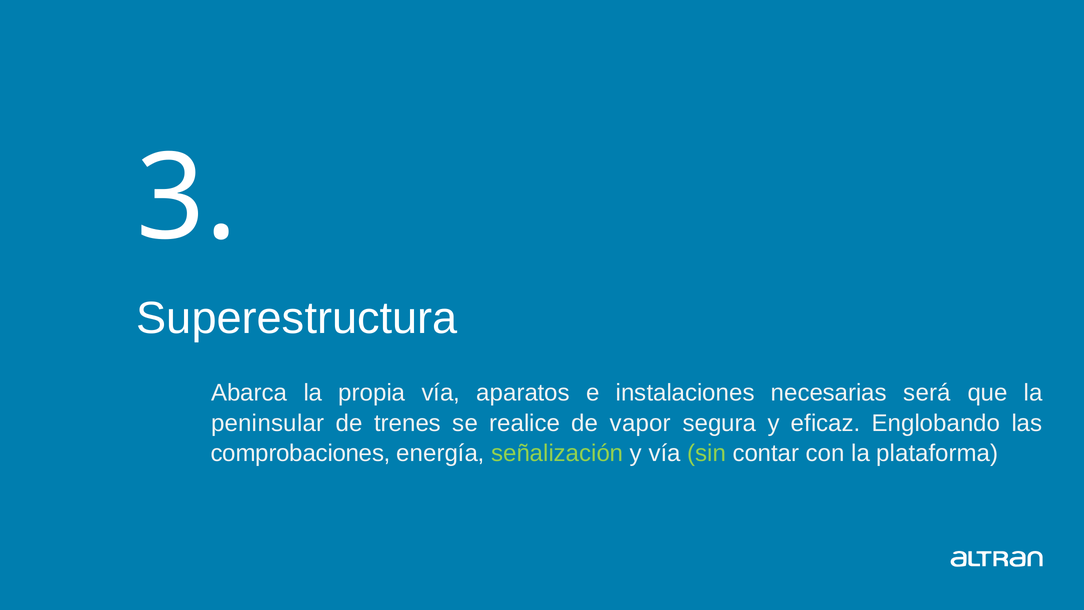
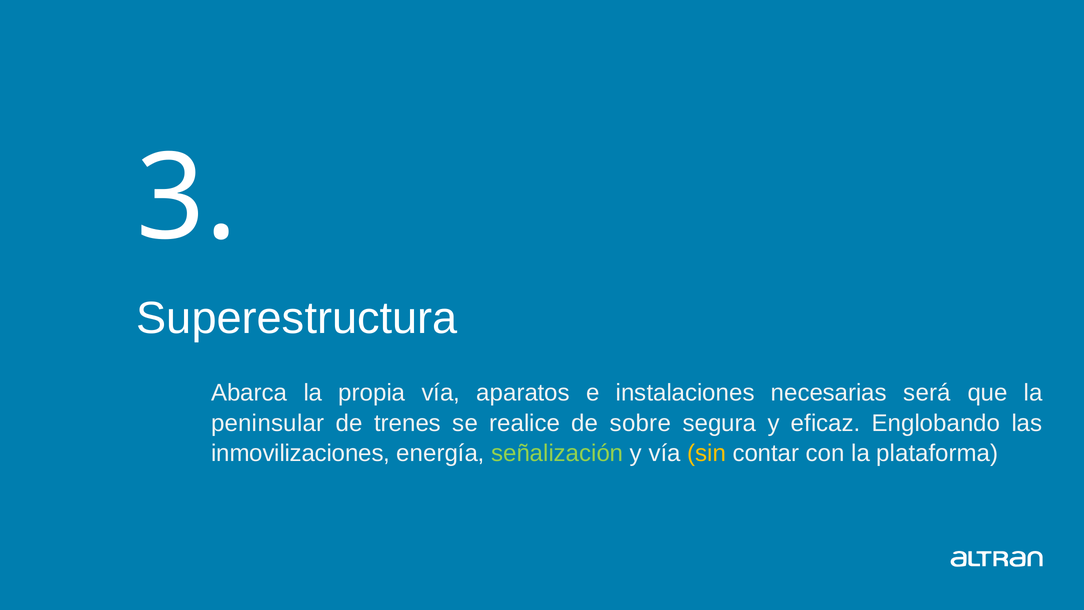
vapor: vapor -> sobre (640, 423)
comprobaciones: comprobaciones -> inmovilizaciones (301, 453)
sin colour: light green -> yellow (707, 453)
